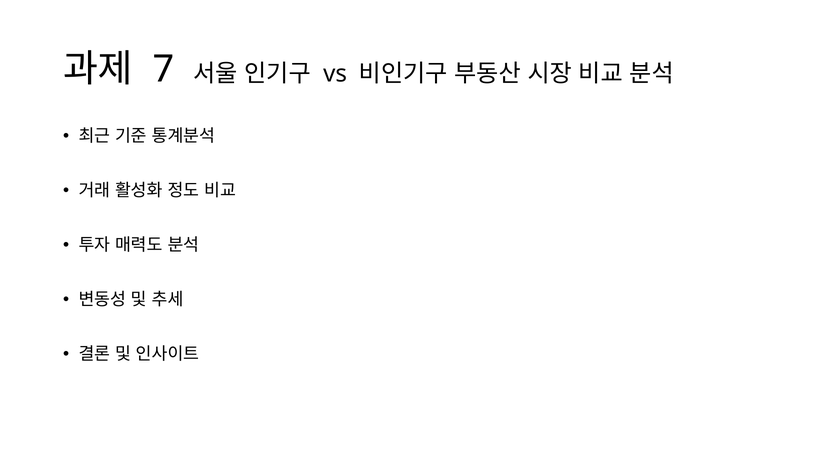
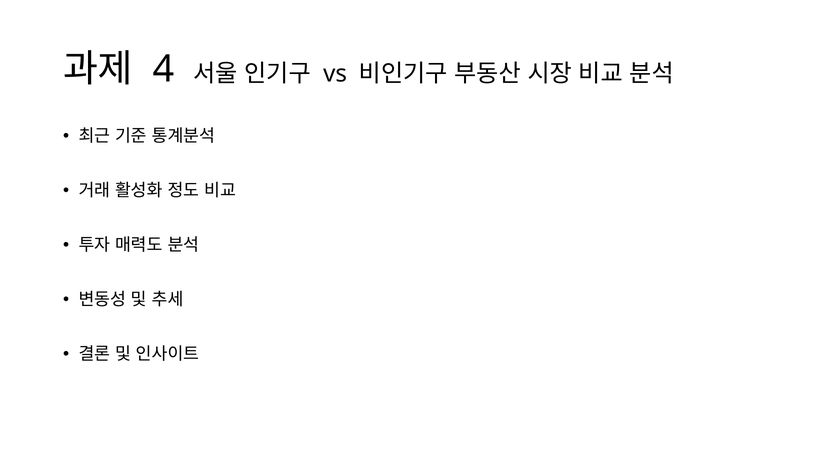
7: 7 -> 4 (163, 69)
